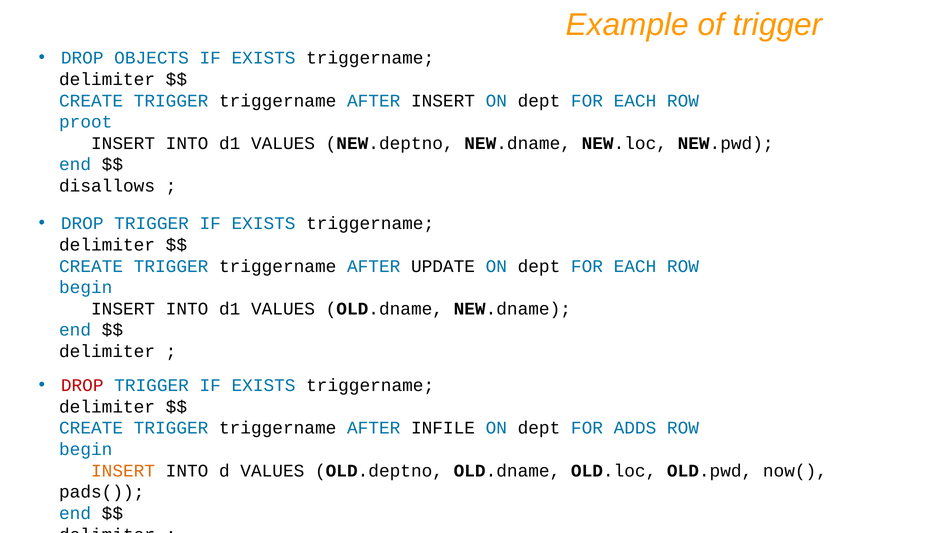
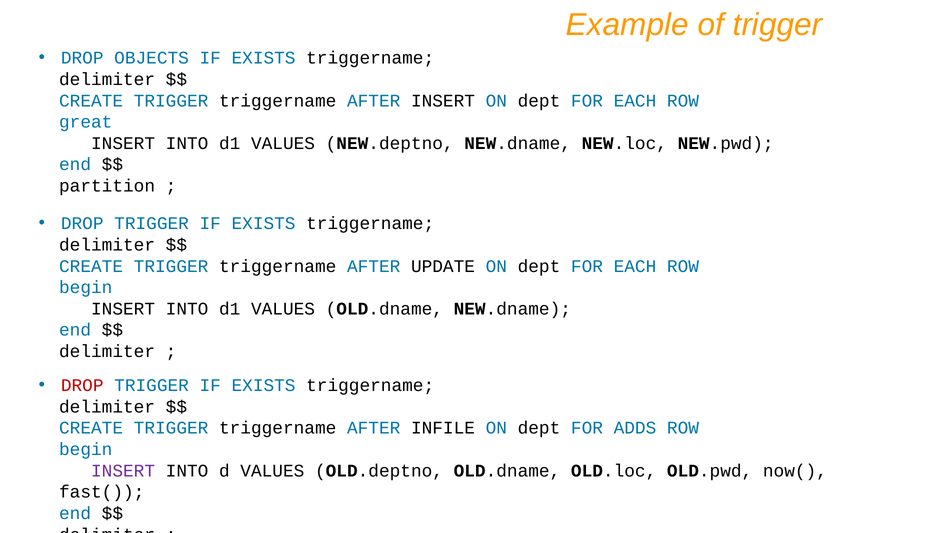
proot: proot -> great (86, 122)
disallows: disallows -> partition (107, 186)
INSERT colour: orange -> purple (123, 471)
pads(: pads( -> fast( (102, 492)
